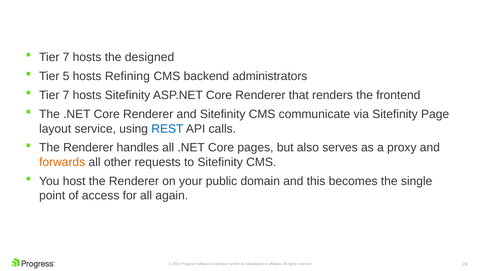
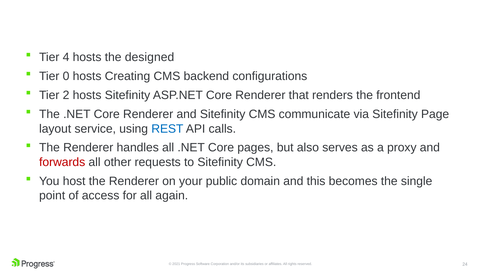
7: 7 -> 4 (66, 57)
5: 5 -> 0 (66, 76)
Refining: Refining -> Creating (127, 76)
administrators: administrators -> configurations (270, 76)
7: 7 -> 2 (66, 95)
forwards colour: orange -> red (62, 162)
